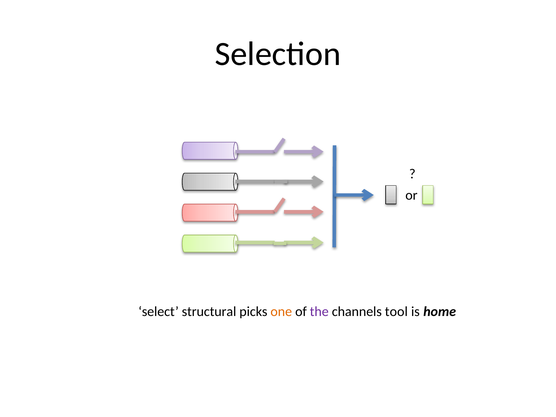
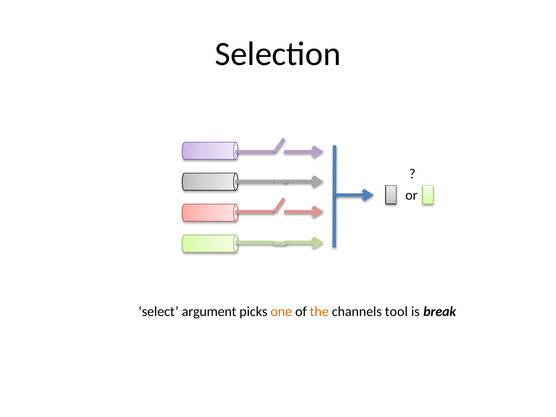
structural: structural -> argument (209, 312)
the colour: purple -> orange (319, 312)
home: home -> break (440, 312)
